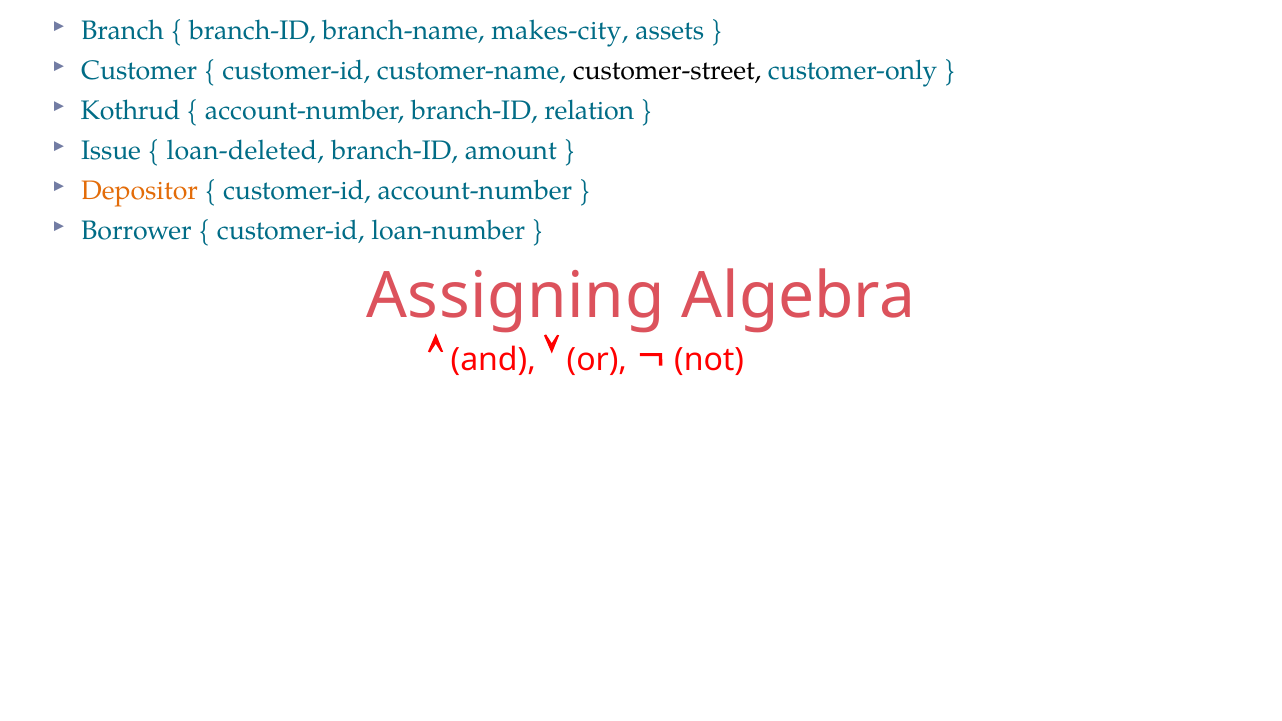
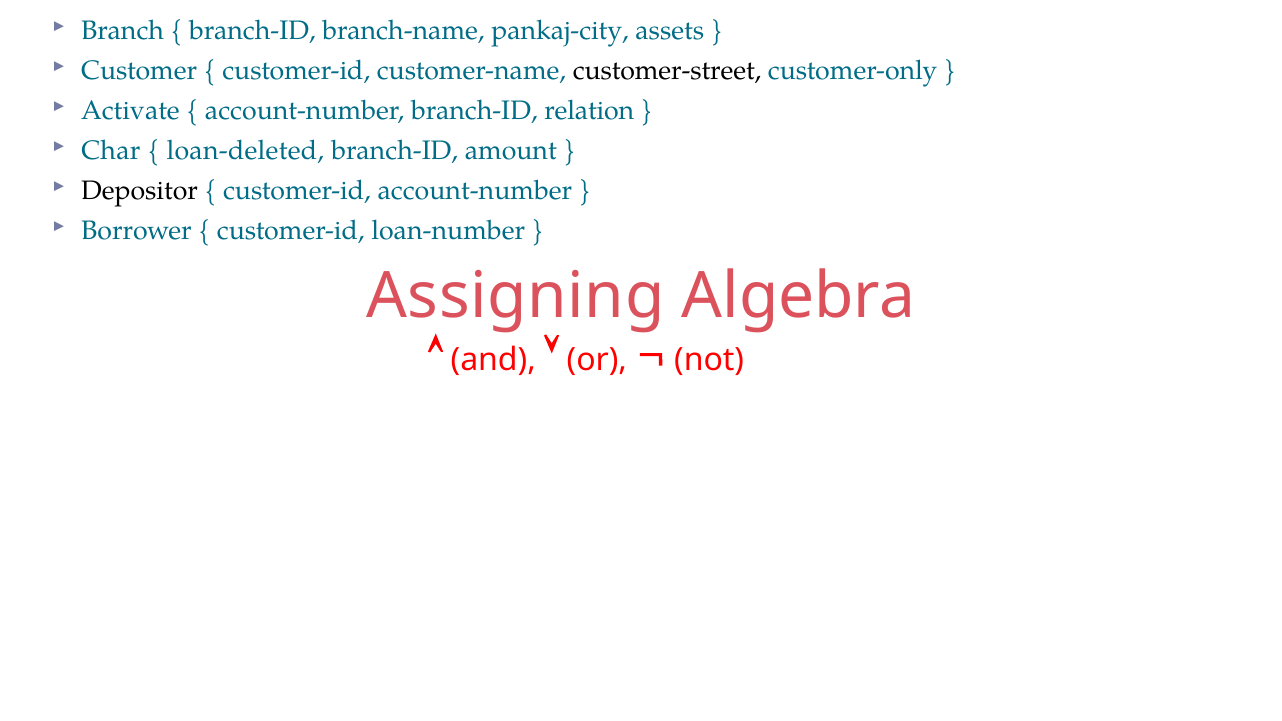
makes-city: makes-city -> pankaj-city (560, 31)
Kothrud: Kothrud -> Activate (130, 111)
Issue: Issue -> Char (111, 151)
Depositor colour: orange -> black (140, 191)
